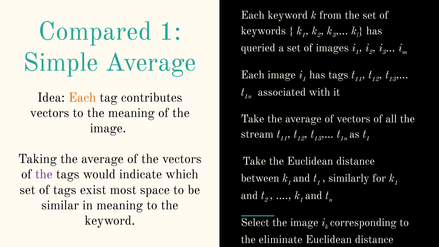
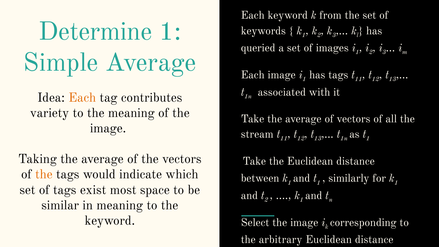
Compared: Compared -> Determine (95, 31)
vectors: vectors -> variety (50, 113)
the colour: purple -> orange (44, 174)
eliminate: eliminate -> arbitrary (281, 239)
